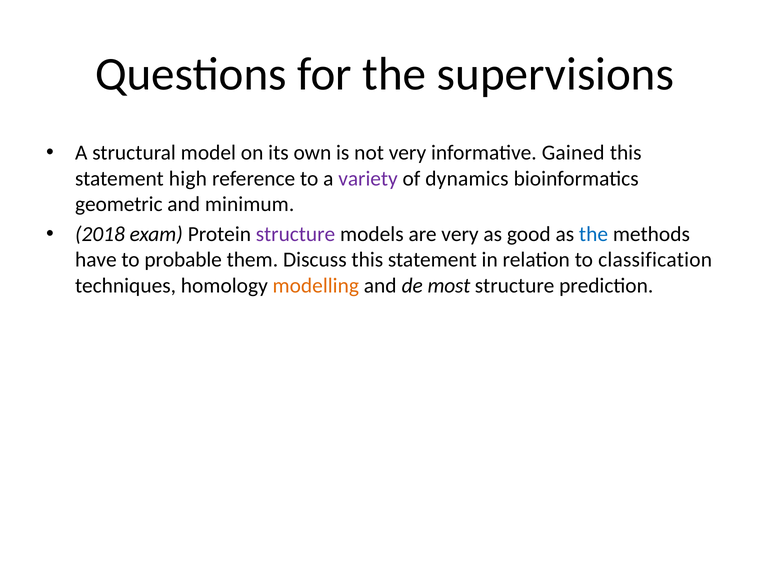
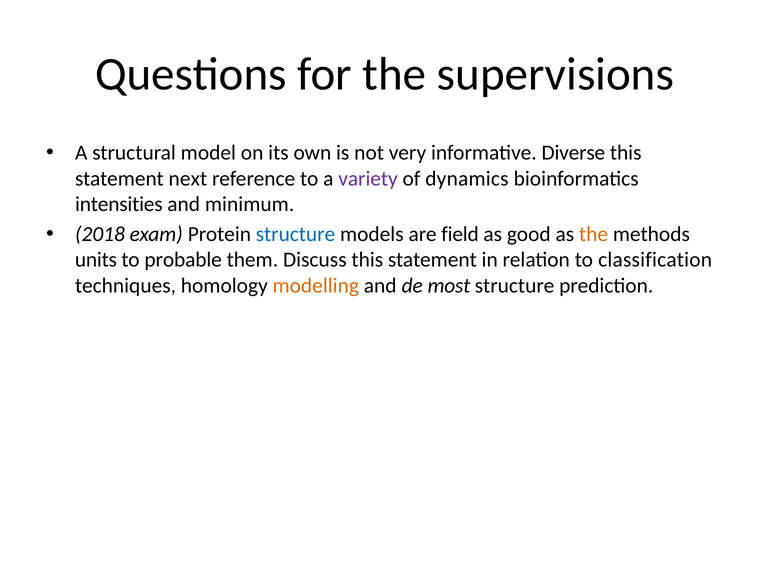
Gained: Gained -> Diverse (573, 153)
high: high -> next (188, 179)
geometric: geometric -> intensities (119, 204)
structure colour: purple -> blue (296, 234)
are very: very -> field (460, 234)
the colour: blue -> orange (593, 234)
have: have -> units (96, 260)
